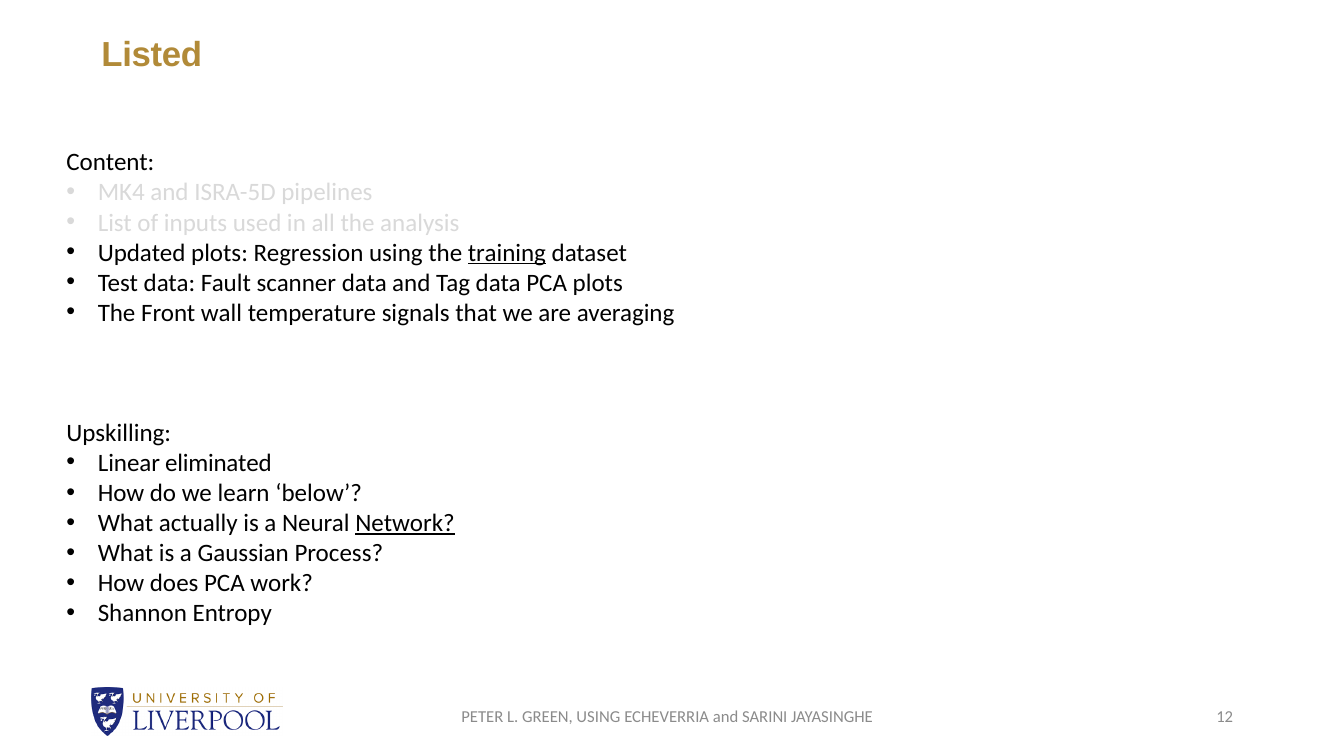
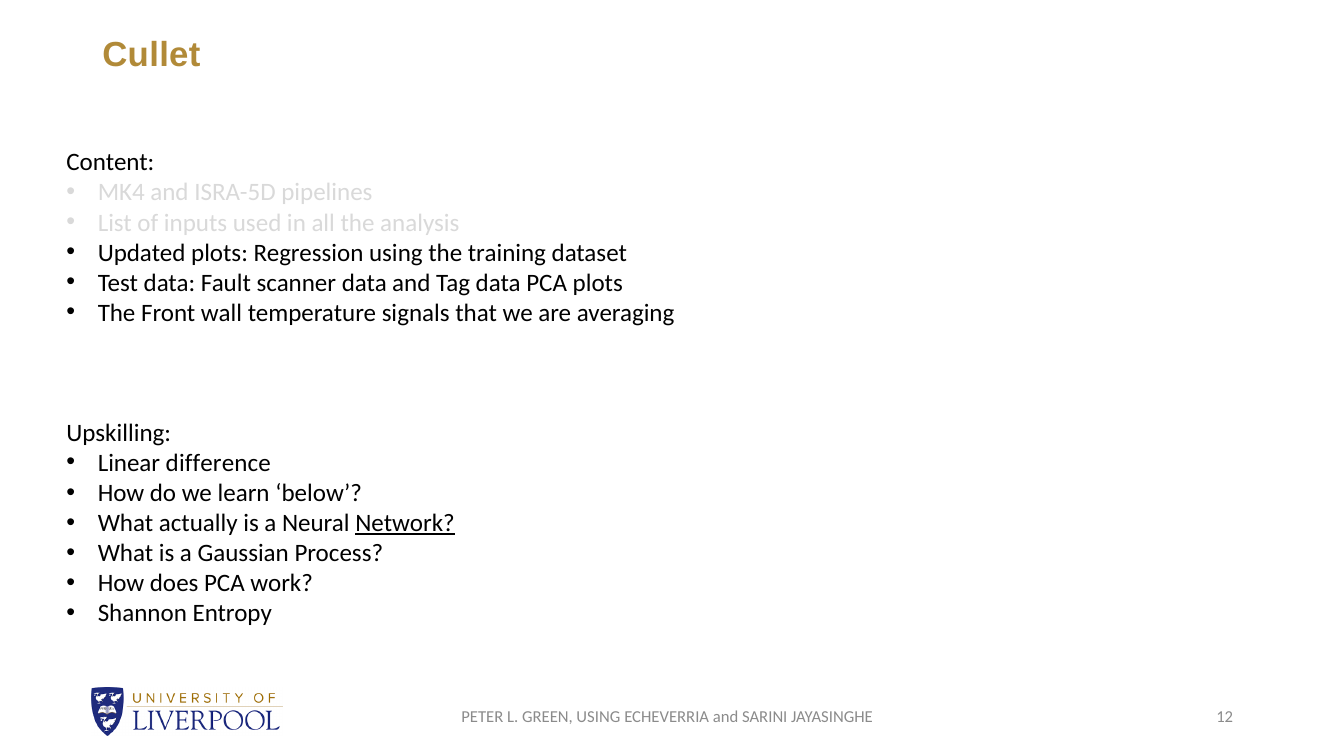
Listed: Listed -> Cullet (151, 55)
training underline: present -> none (507, 253)
eliminated: eliminated -> difference (218, 463)
